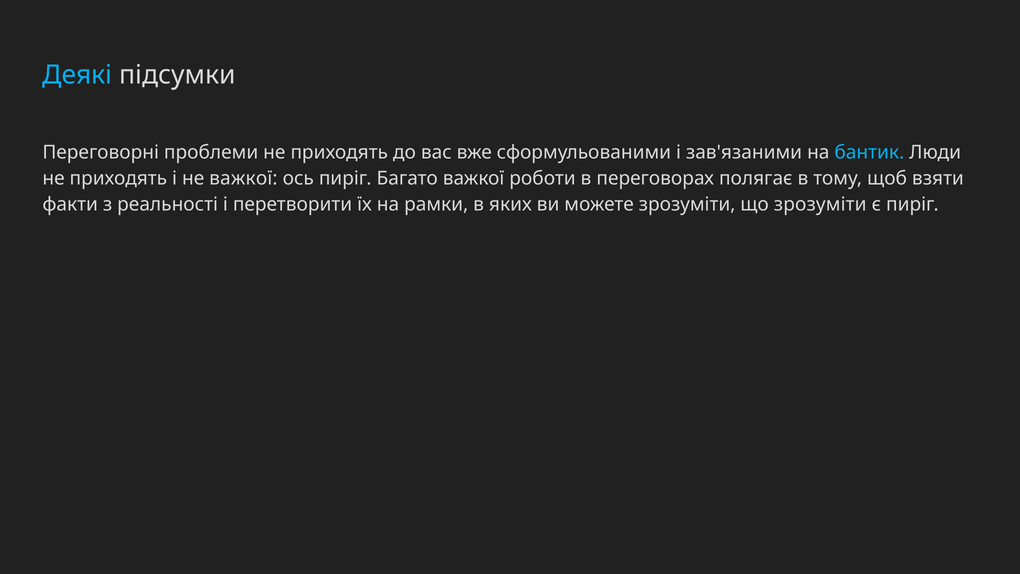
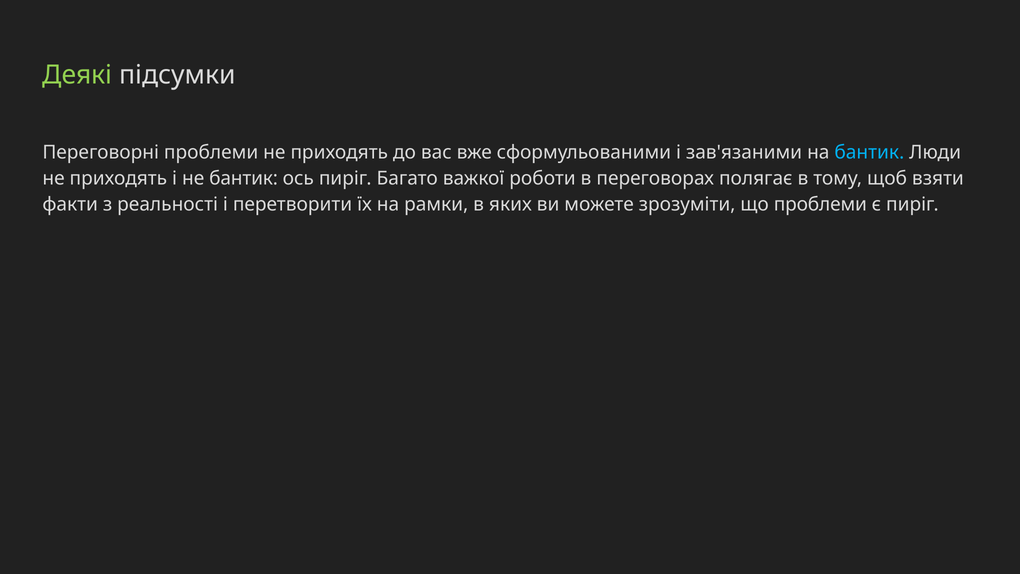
Деякі colour: light blue -> light green (77, 75)
не важкої: важкої -> бантик (244, 178)
що зрозуміти: зрозуміти -> проблеми (820, 204)
